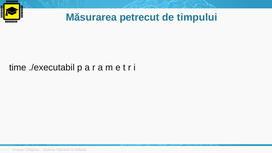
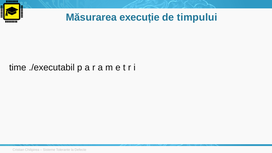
petrecut: petrecut -> execuție (140, 17)
